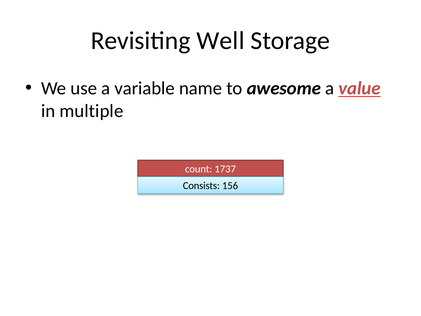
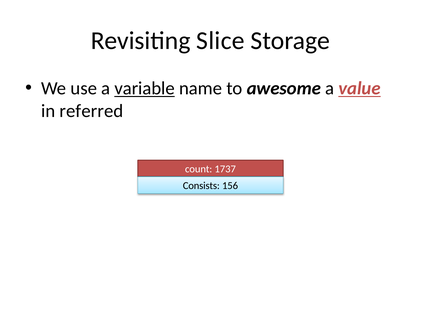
Well: Well -> Slice (220, 41)
variable underline: none -> present (145, 88)
multiple: multiple -> referred (91, 111)
